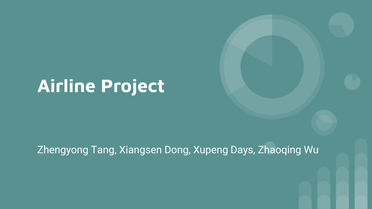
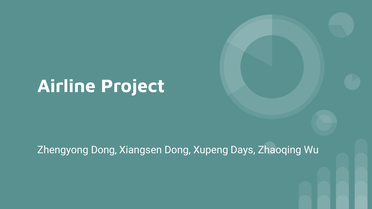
Zhengyong Tang: Tang -> Dong (104, 150)
